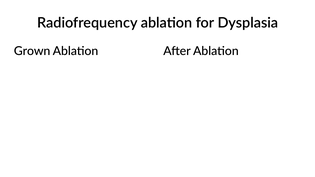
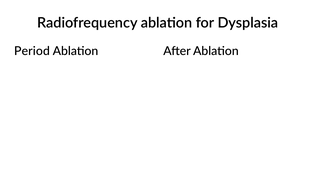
Grown: Grown -> Period (32, 51)
